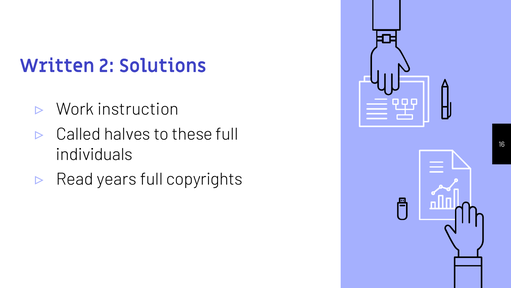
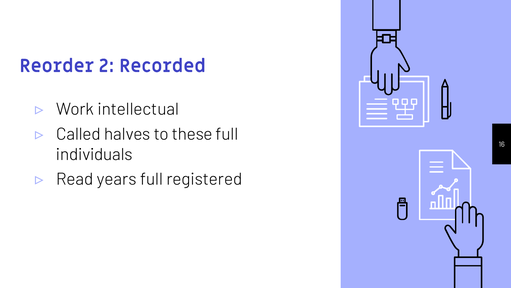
Written: Written -> Reorder (57, 66)
Solutions: Solutions -> Recorded (163, 66)
instruction: instruction -> intellectual (138, 109)
copyrights: copyrights -> registered (204, 179)
